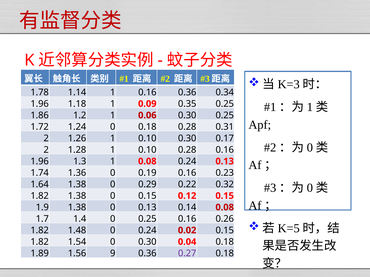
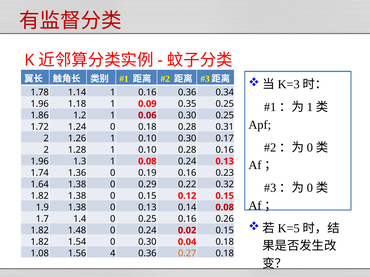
1.89: 1.89 -> 1.08 (40, 254)
9: 9 -> 4 (113, 254)
0.27 colour: purple -> orange (187, 254)
